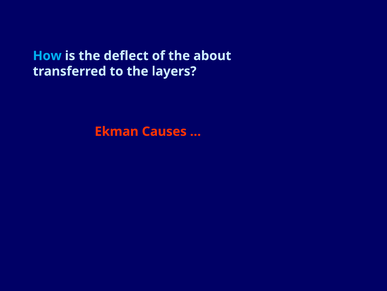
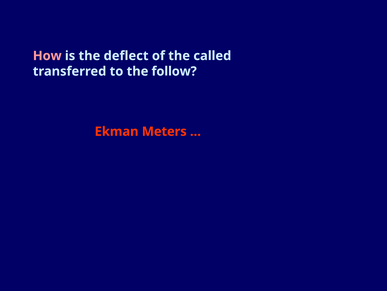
How colour: light blue -> pink (47, 56)
about: about -> called (212, 56)
layers: layers -> follow (174, 71)
Causes: Causes -> Meters (164, 131)
